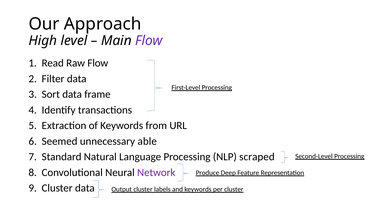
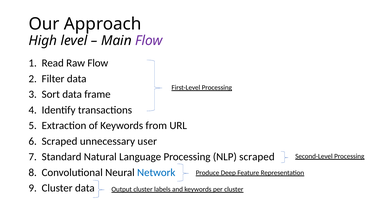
6 Seemed: Seemed -> Scraped (60, 142)
able: able -> user (147, 142)
Network colour: purple -> blue (156, 173)
